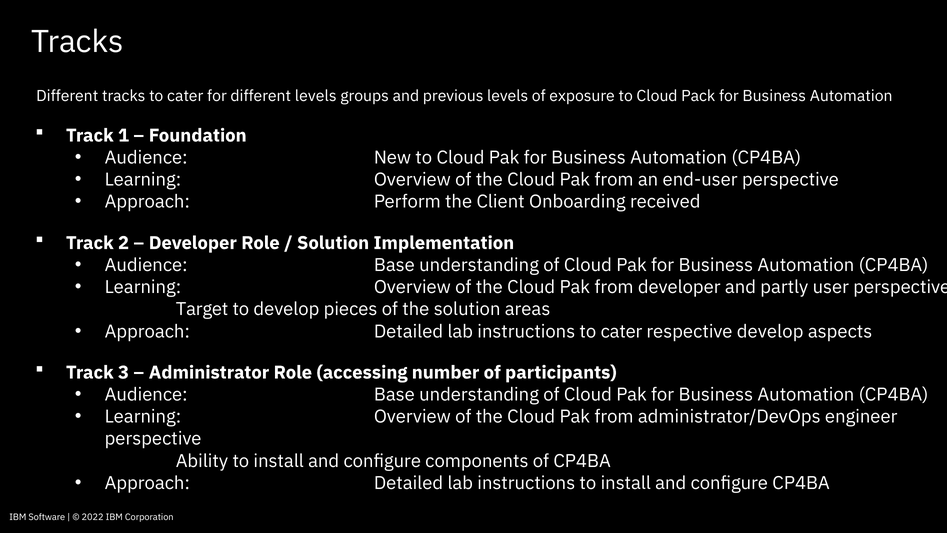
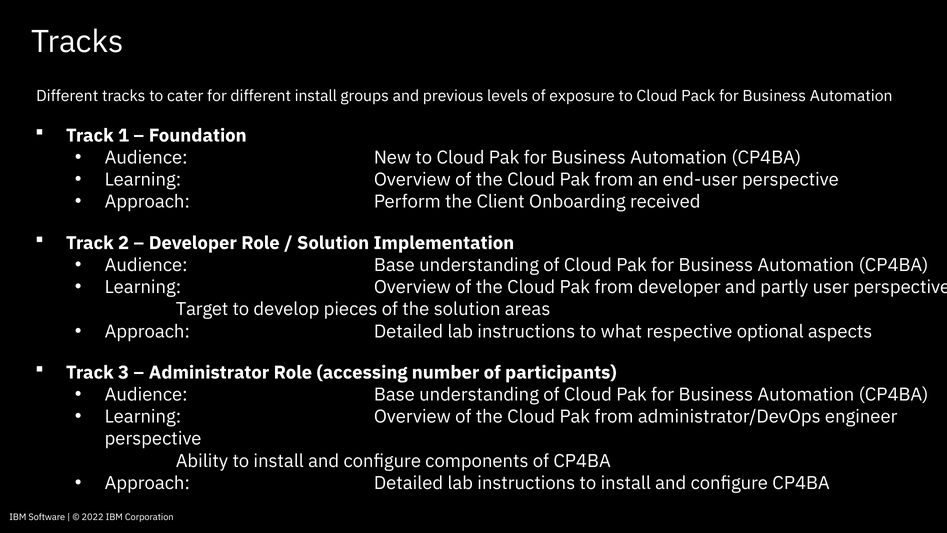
different levels: levels -> install (316, 96)
instructions to cater: cater -> what (621, 331)
respective develop: develop -> optional (770, 331)
